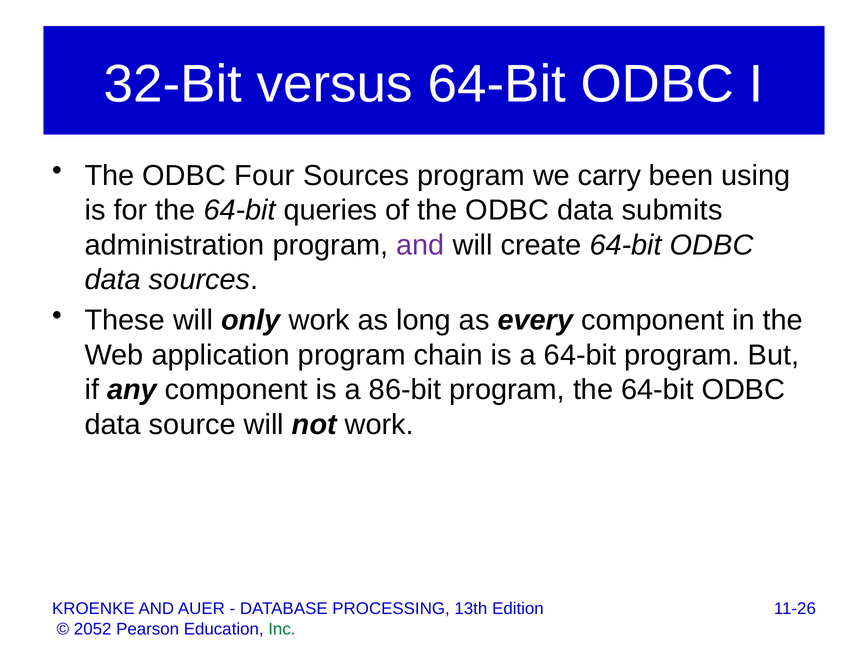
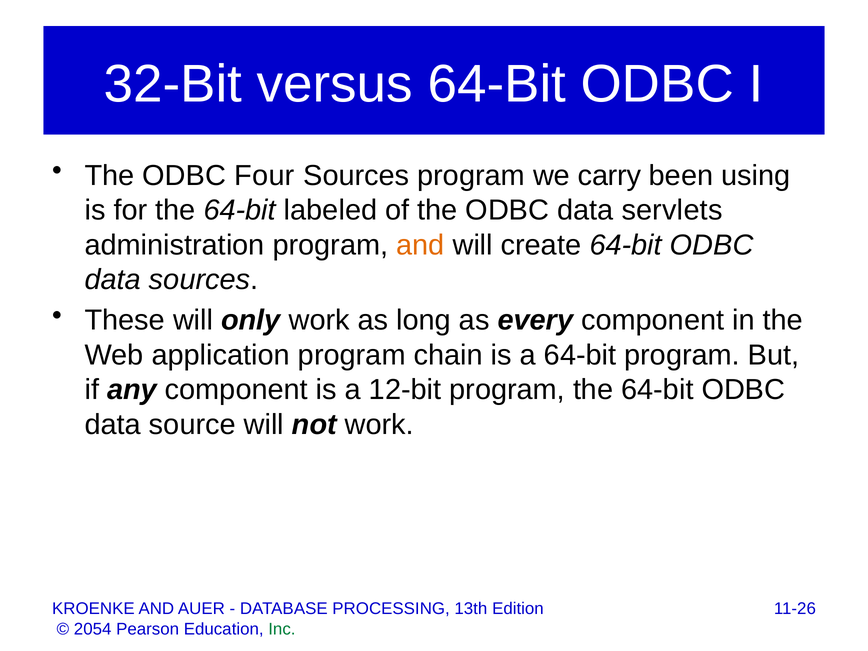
queries: queries -> labeled (331, 210)
submits: submits -> servlets (672, 210)
and colour: purple -> orange (420, 245)
86-bit: 86-bit -> 12-bit (405, 390)
2052: 2052 -> 2054 (93, 629)
